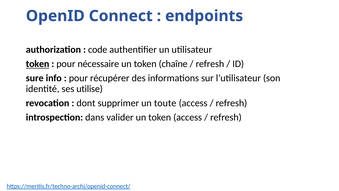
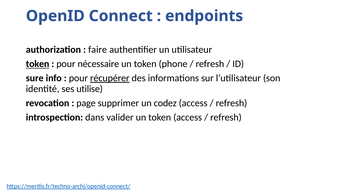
code: code -> faire (98, 50)
chaîne: chaîne -> phone (173, 64)
récupérer underline: none -> present (110, 78)
dont: dont -> page (86, 103)
toute: toute -> codez (165, 103)
